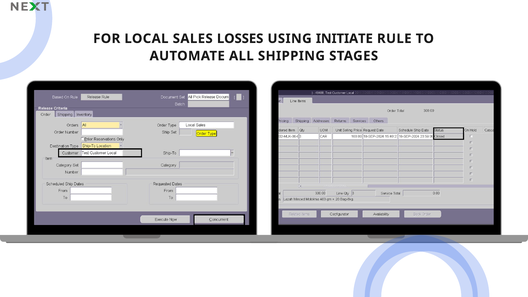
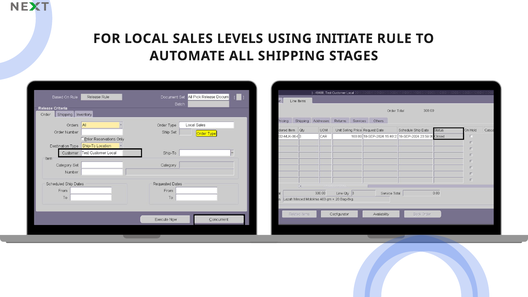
LOSSES: LOSSES -> LEVELS (240, 39)
